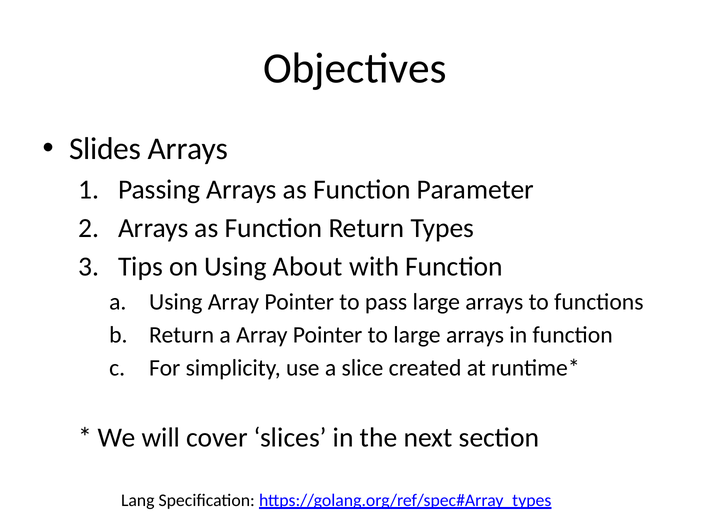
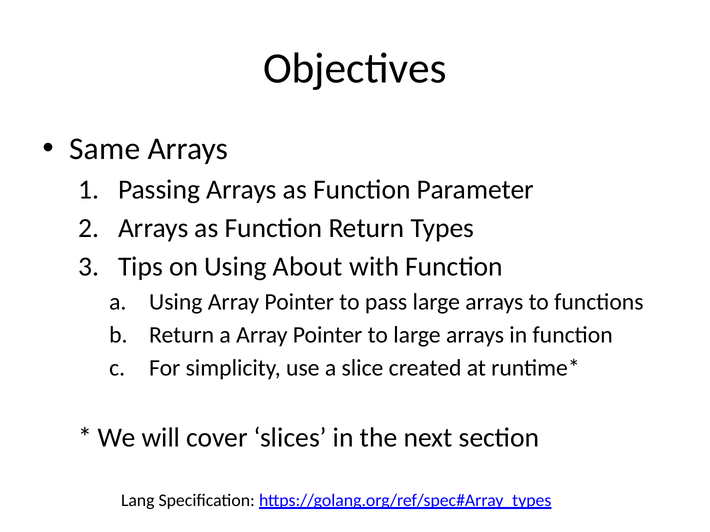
Slides: Slides -> Same (105, 149)
